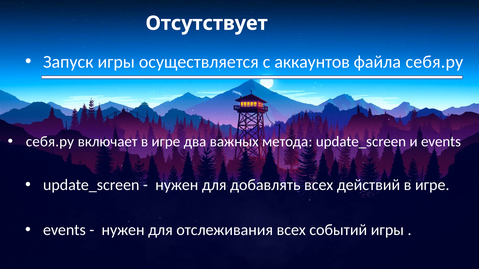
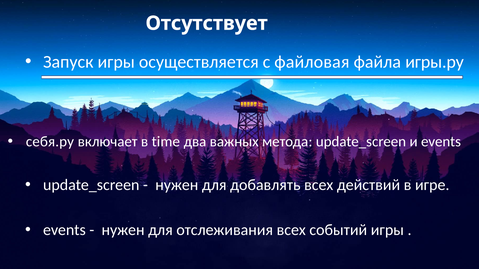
аккаунтов: аккаунтов -> файловая (312, 62)
файла себя.py: себя.py -> игры.py (435, 62)
включает в игре: игре -> time (166, 142)
